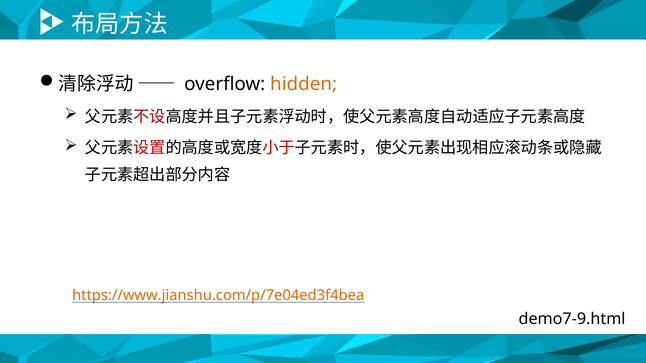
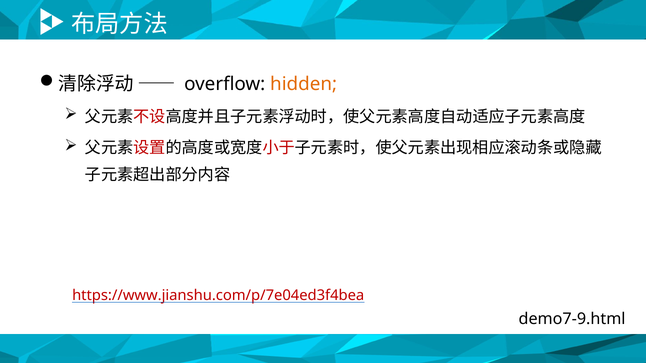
https://www.jianshu.com/p/7e04ed3f4bea colour: orange -> red (218, 296)
